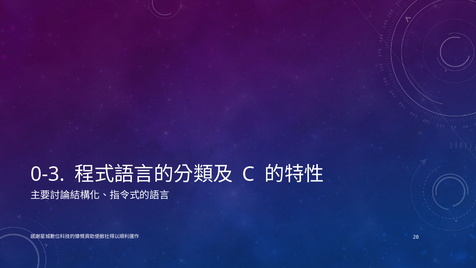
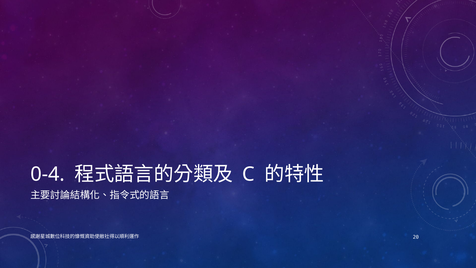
0-3: 0-3 -> 0-4 (48, 174)
